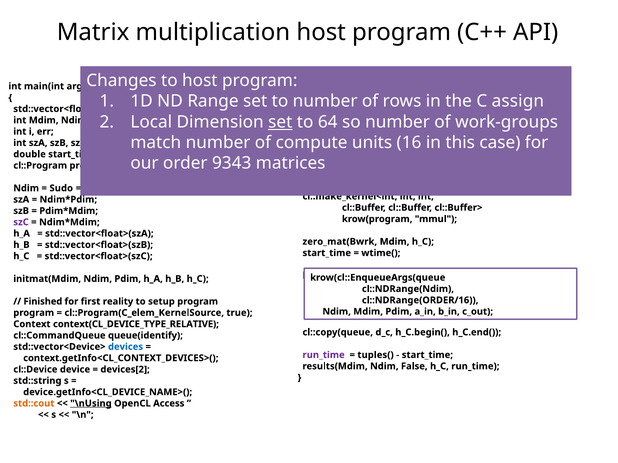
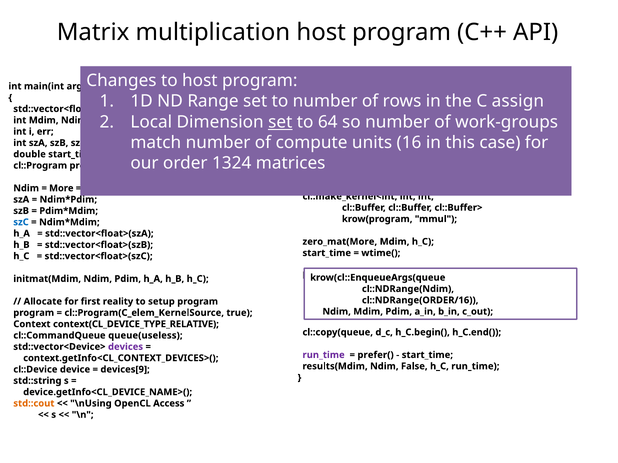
9343: 9343 -> 1324 (232, 163)
Sudo: Sudo -> More (61, 188)
szC colour: purple -> blue (21, 222)
zero_mat(Bwrk: zero_mat(Bwrk -> zero_mat(More (340, 242)
Finished: Finished -> Allocate (43, 302)
queue(identify: queue(identify -> queue(useless (145, 336)
devices colour: blue -> purple (126, 347)
tuples(: tuples( -> prefer( (376, 355)
devices[2: devices[2 -> devices[9 (125, 370)
\nUsing underline: present -> none (91, 404)
